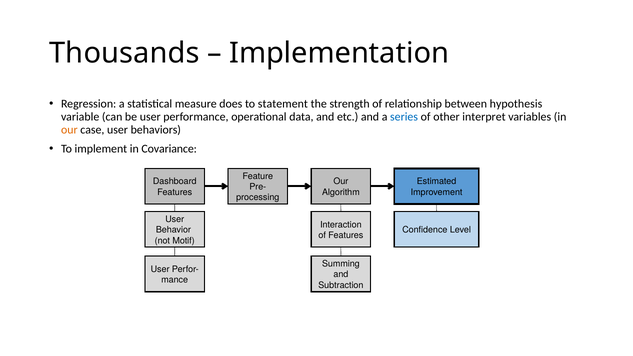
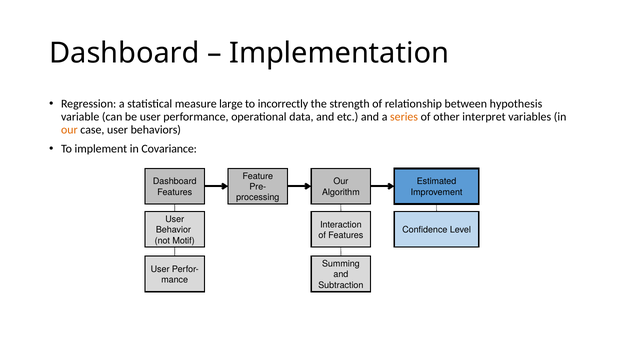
Thousands: Thousands -> Dashboard (124, 53)
does: does -> large (231, 104)
statement: statement -> incorrectly (283, 104)
series colour: blue -> orange (404, 117)
